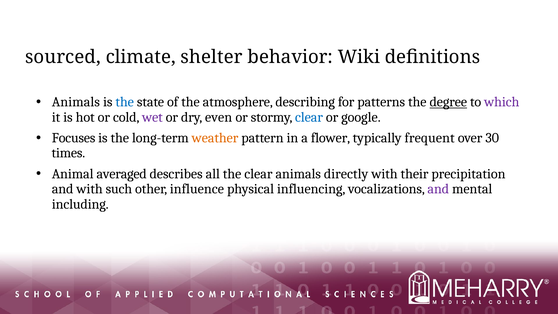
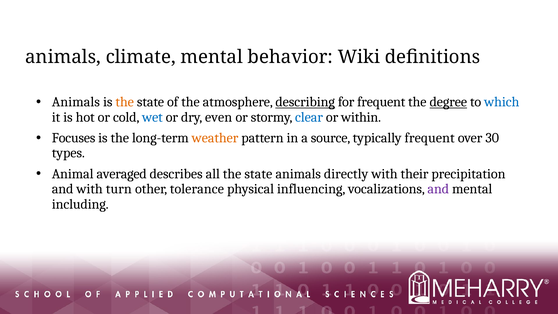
sourced: sourced -> animals (63, 57)
climate shelter: shelter -> mental (212, 57)
the colour: blue -> orange (125, 102)
describing underline: none -> present (305, 102)
for patterns: patterns -> frequent (381, 102)
which colour: purple -> blue (502, 102)
wet colour: purple -> blue (152, 117)
google: google -> within (361, 117)
flower: flower -> source (331, 138)
times: times -> types (68, 153)
all the clear: clear -> state (258, 174)
such: such -> turn (119, 189)
influence: influence -> tolerance (197, 189)
